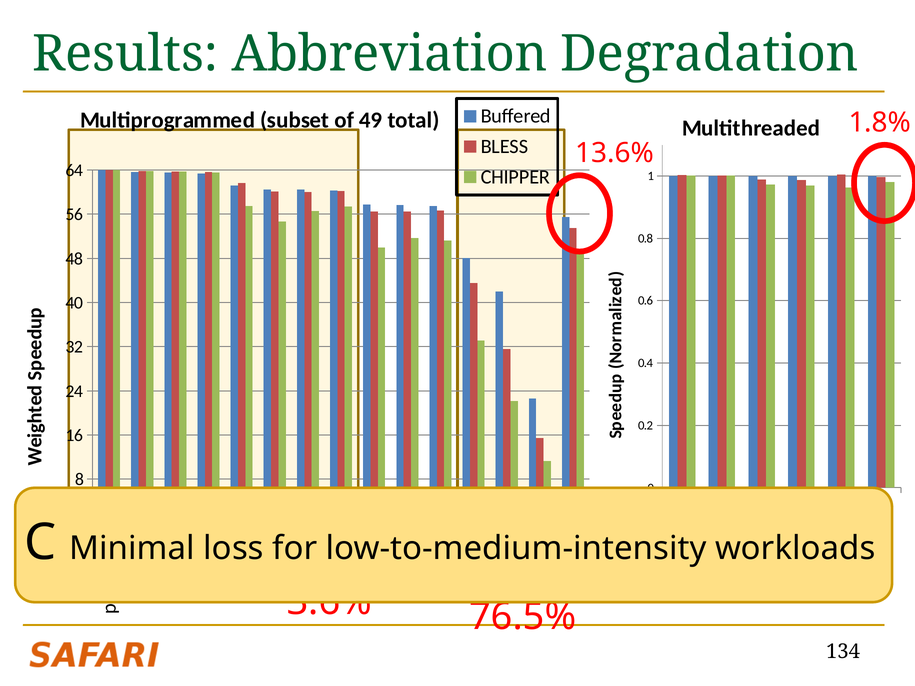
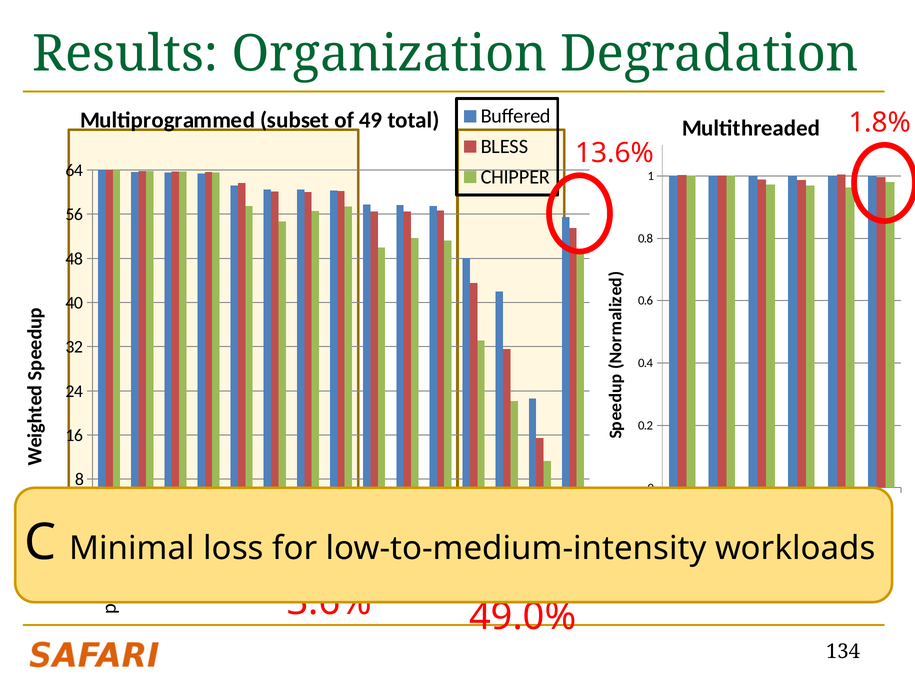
Abbreviation: Abbreviation -> Organization (389, 54)
76.5%: 76.5% -> 49.0% (523, 617)
